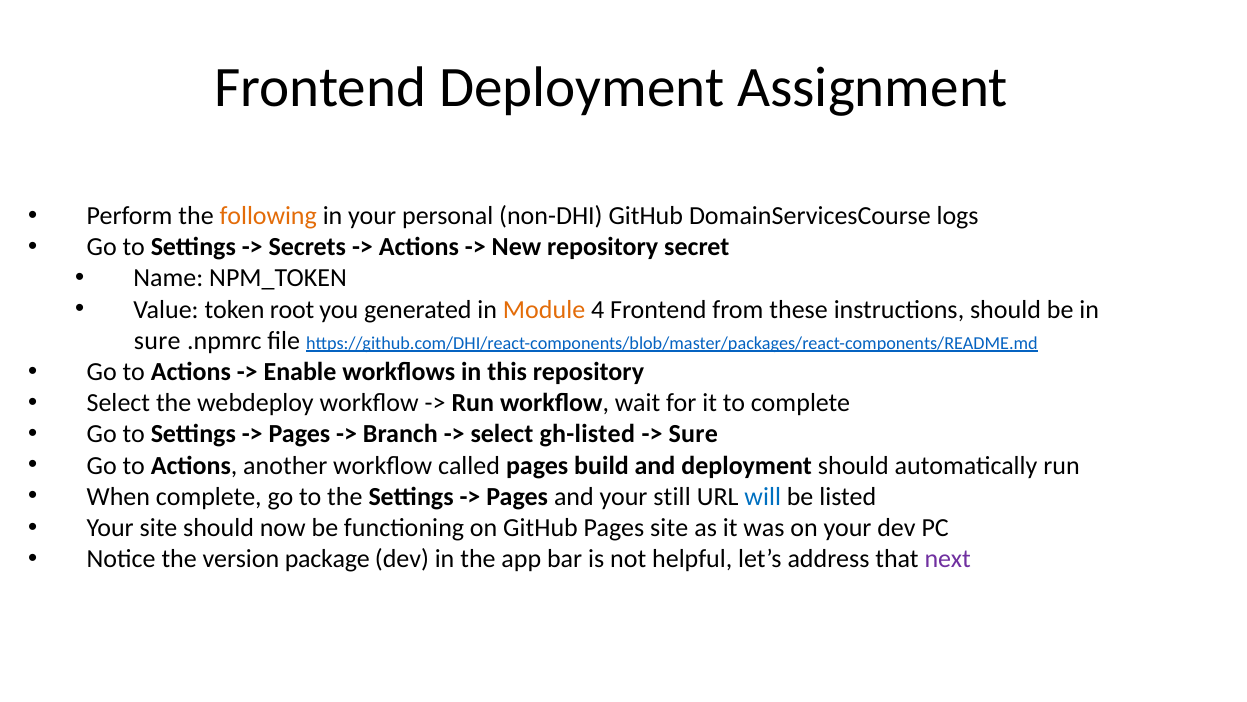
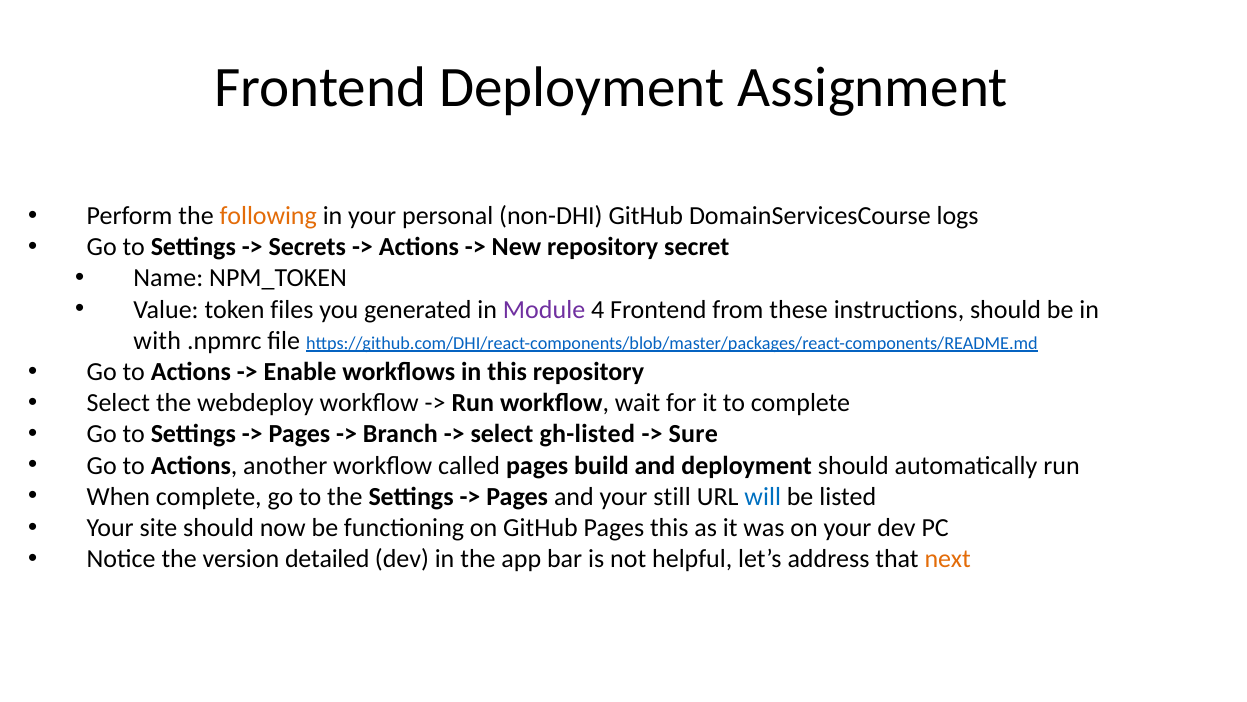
root: root -> files (292, 309)
Module colour: orange -> purple (544, 309)
sure: sure -> with (157, 340)
Pages site: site -> this (669, 528)
package: package -> detailed (327, 559)
next colour: purple -> orange (948, 559)
